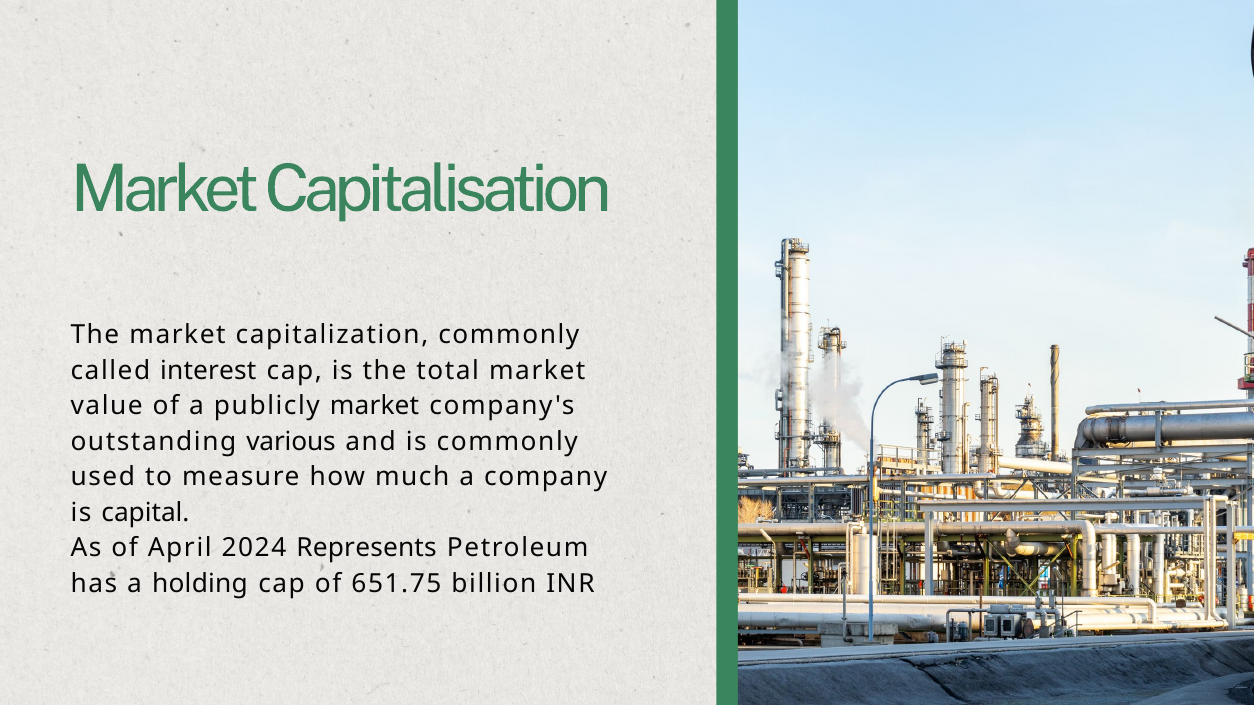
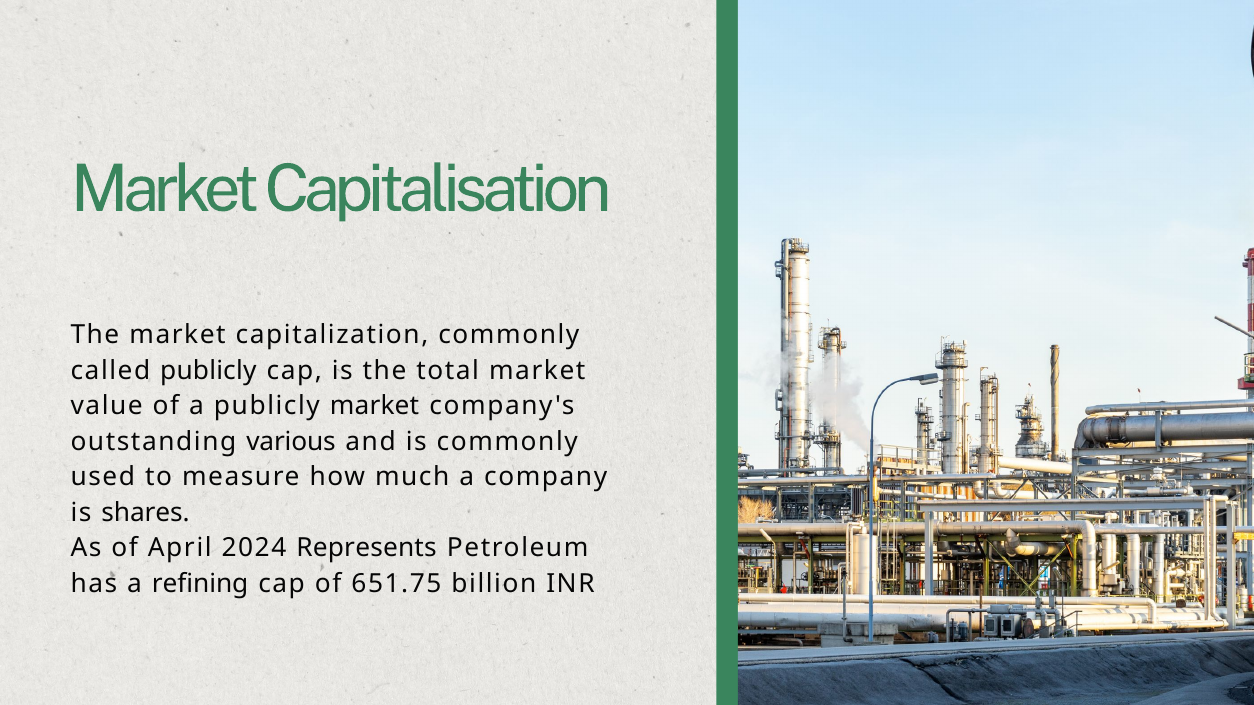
called interest: interest -> publicly (208, 371)
capital: capital -> shares (146, 513)
holding: holding -> refining (200, 584)
